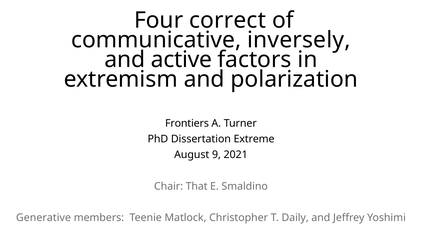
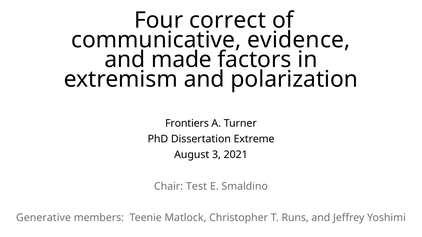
inversely: inversely -> evidence (299, 40)
active: active -> made (182, 60)
9: 9 -> 3 (216, 155)
That: That -> Test (196, 187)
Daily: Daily -> Runs (295, 218)
